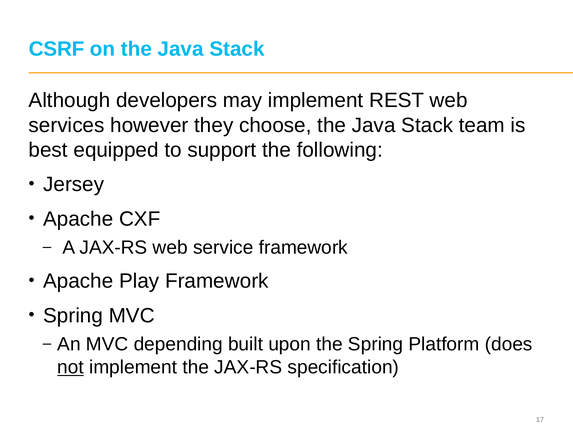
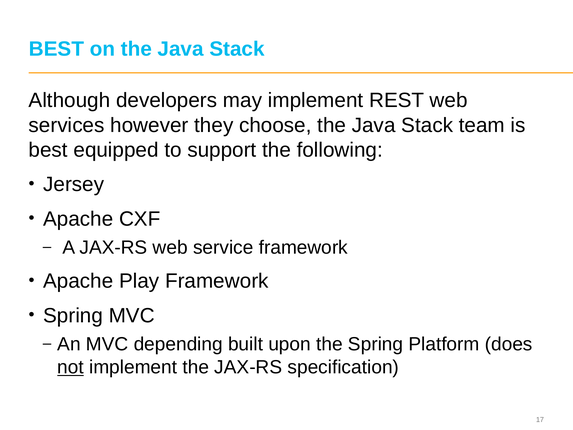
CSRF: CSRF -> BEST (56, 49)
